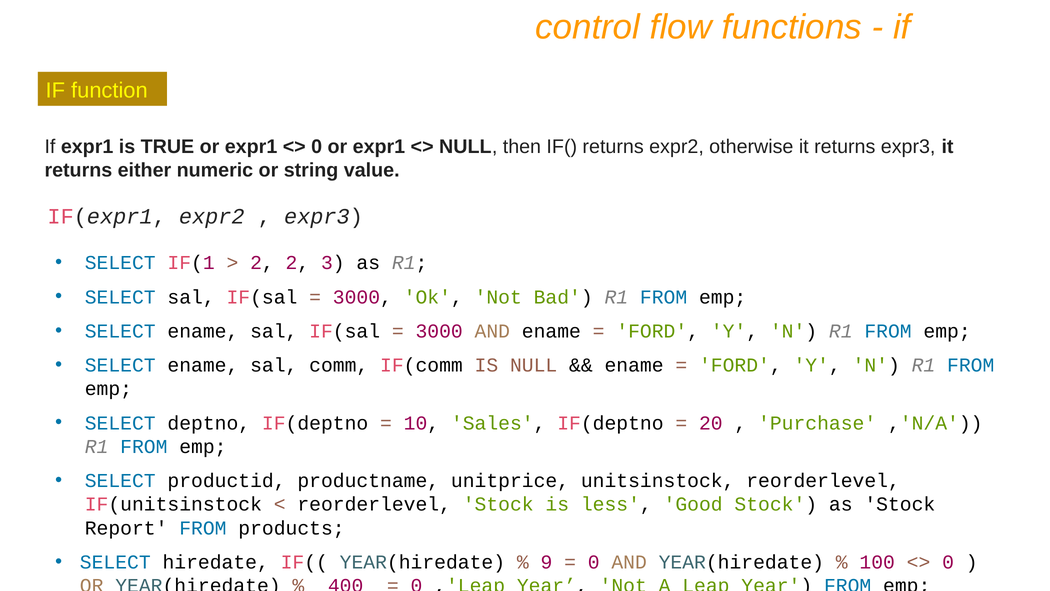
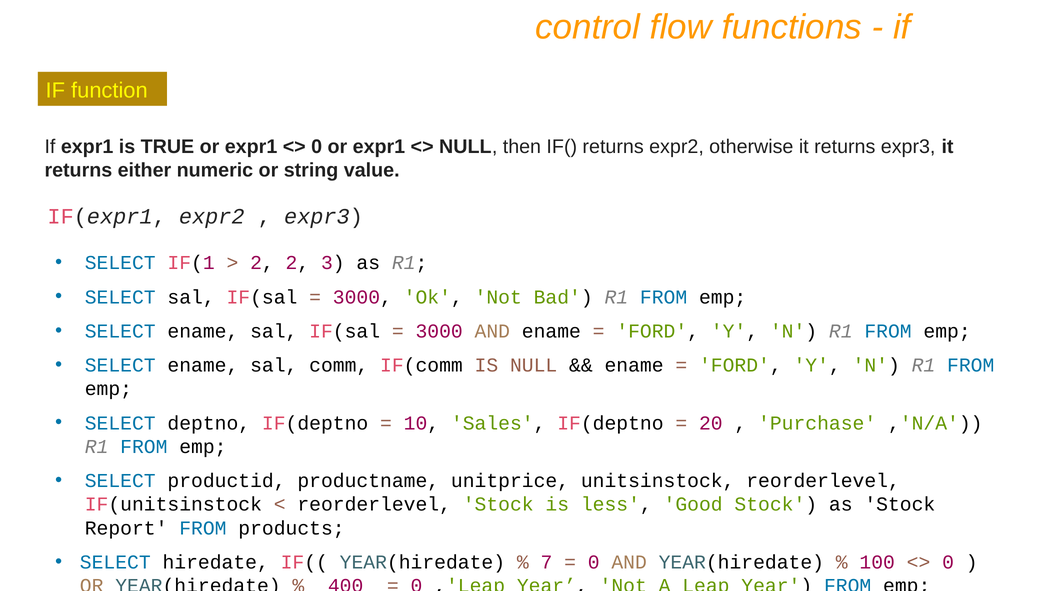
9: 9 -> 7 (546, 562)
